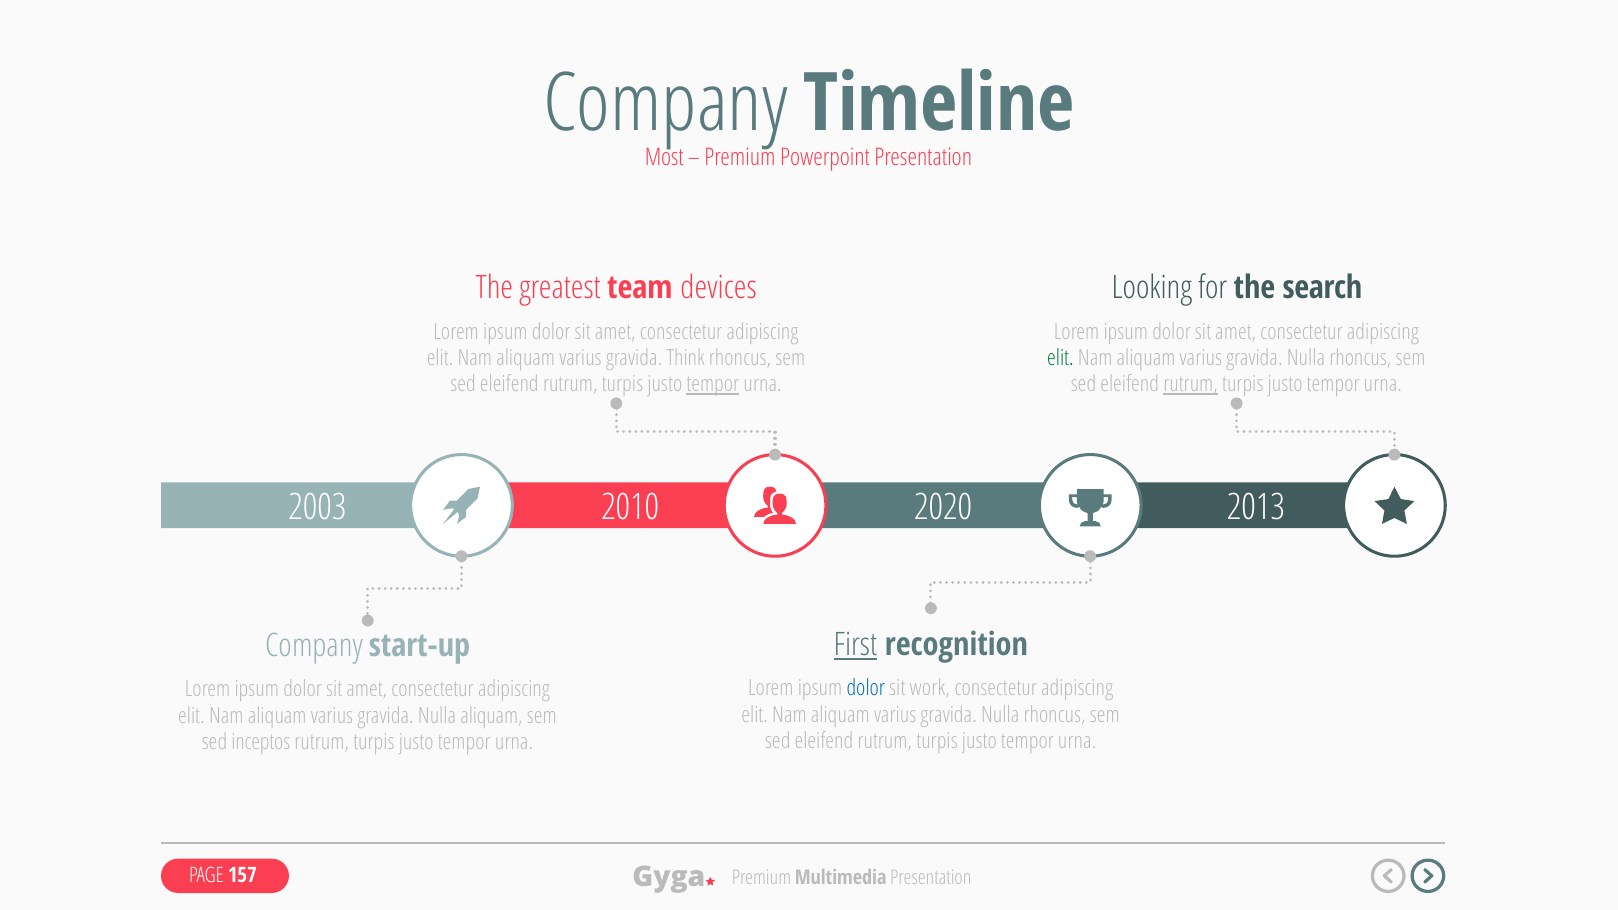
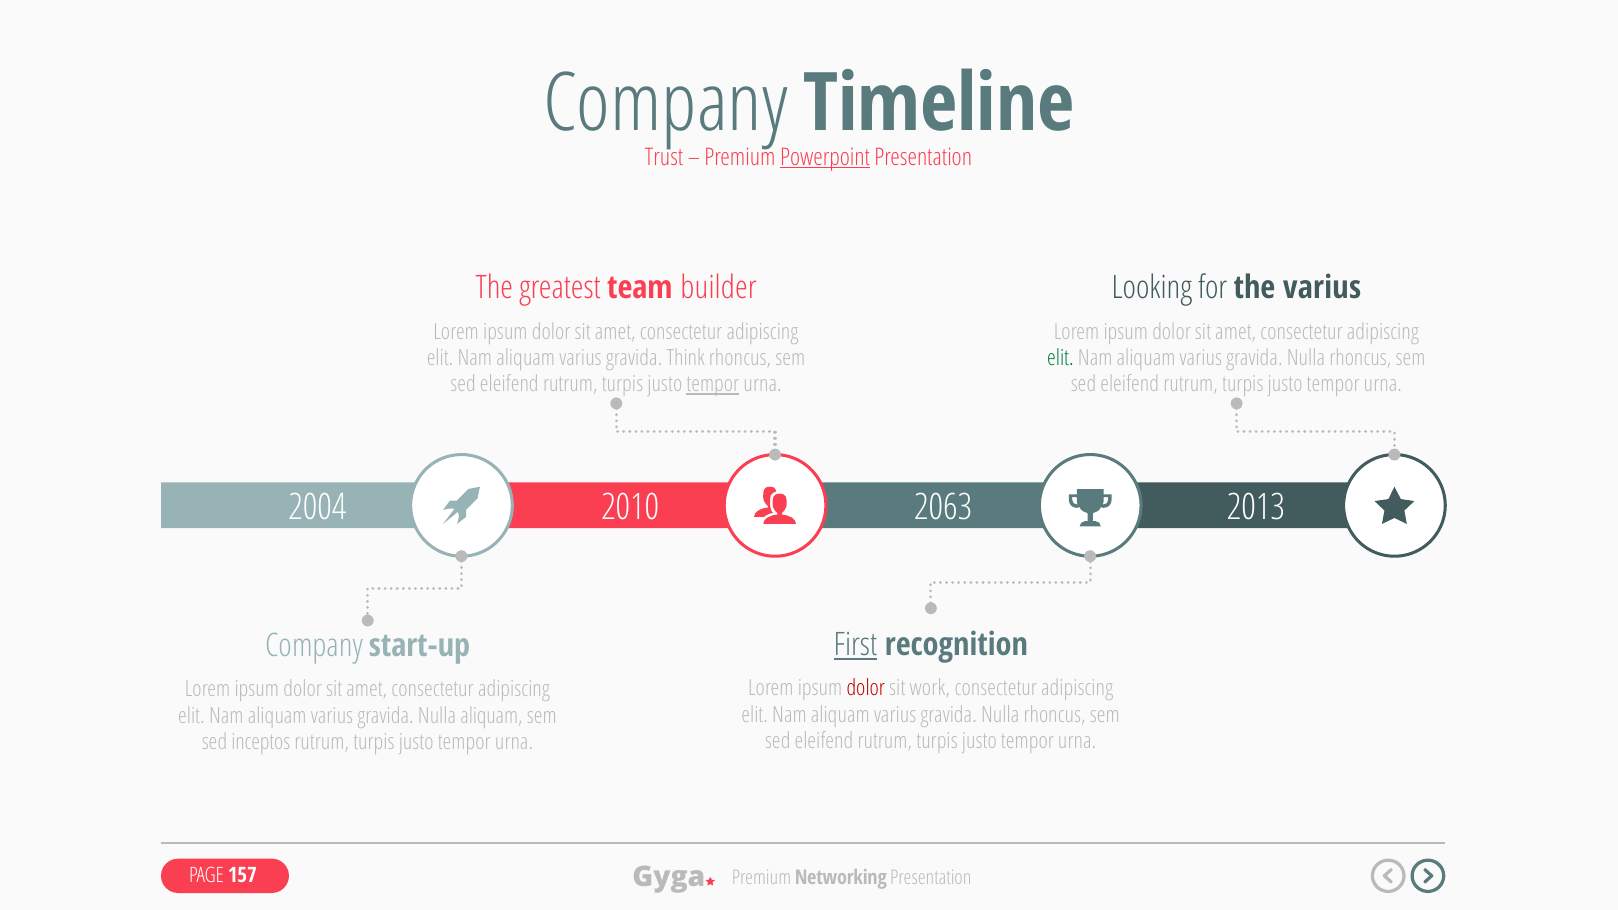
Most: Most -> Trust (664, 157)
Powerpoint underline: none -> present (825, 157)
devices: devices -> builder (719, 288)
the search: search -> varius (1322, 288)
rutrum underline: present -> none (1191, 384)
2003: 2003 -> 2004 (317, 508)
2020: 2020 -> 2063 (943, 508)
dolor colour: blue -> red (866, 689)
Multimedia: Multimedia -> Networking (841, 878)
